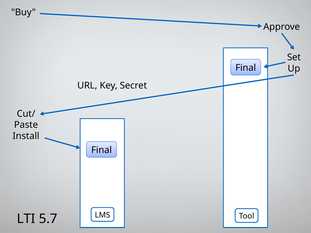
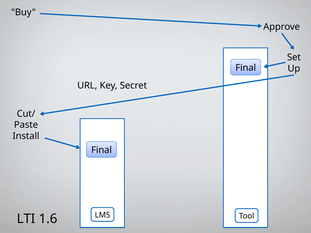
5.7: 5.7 -> 1.6 (48, 219)
